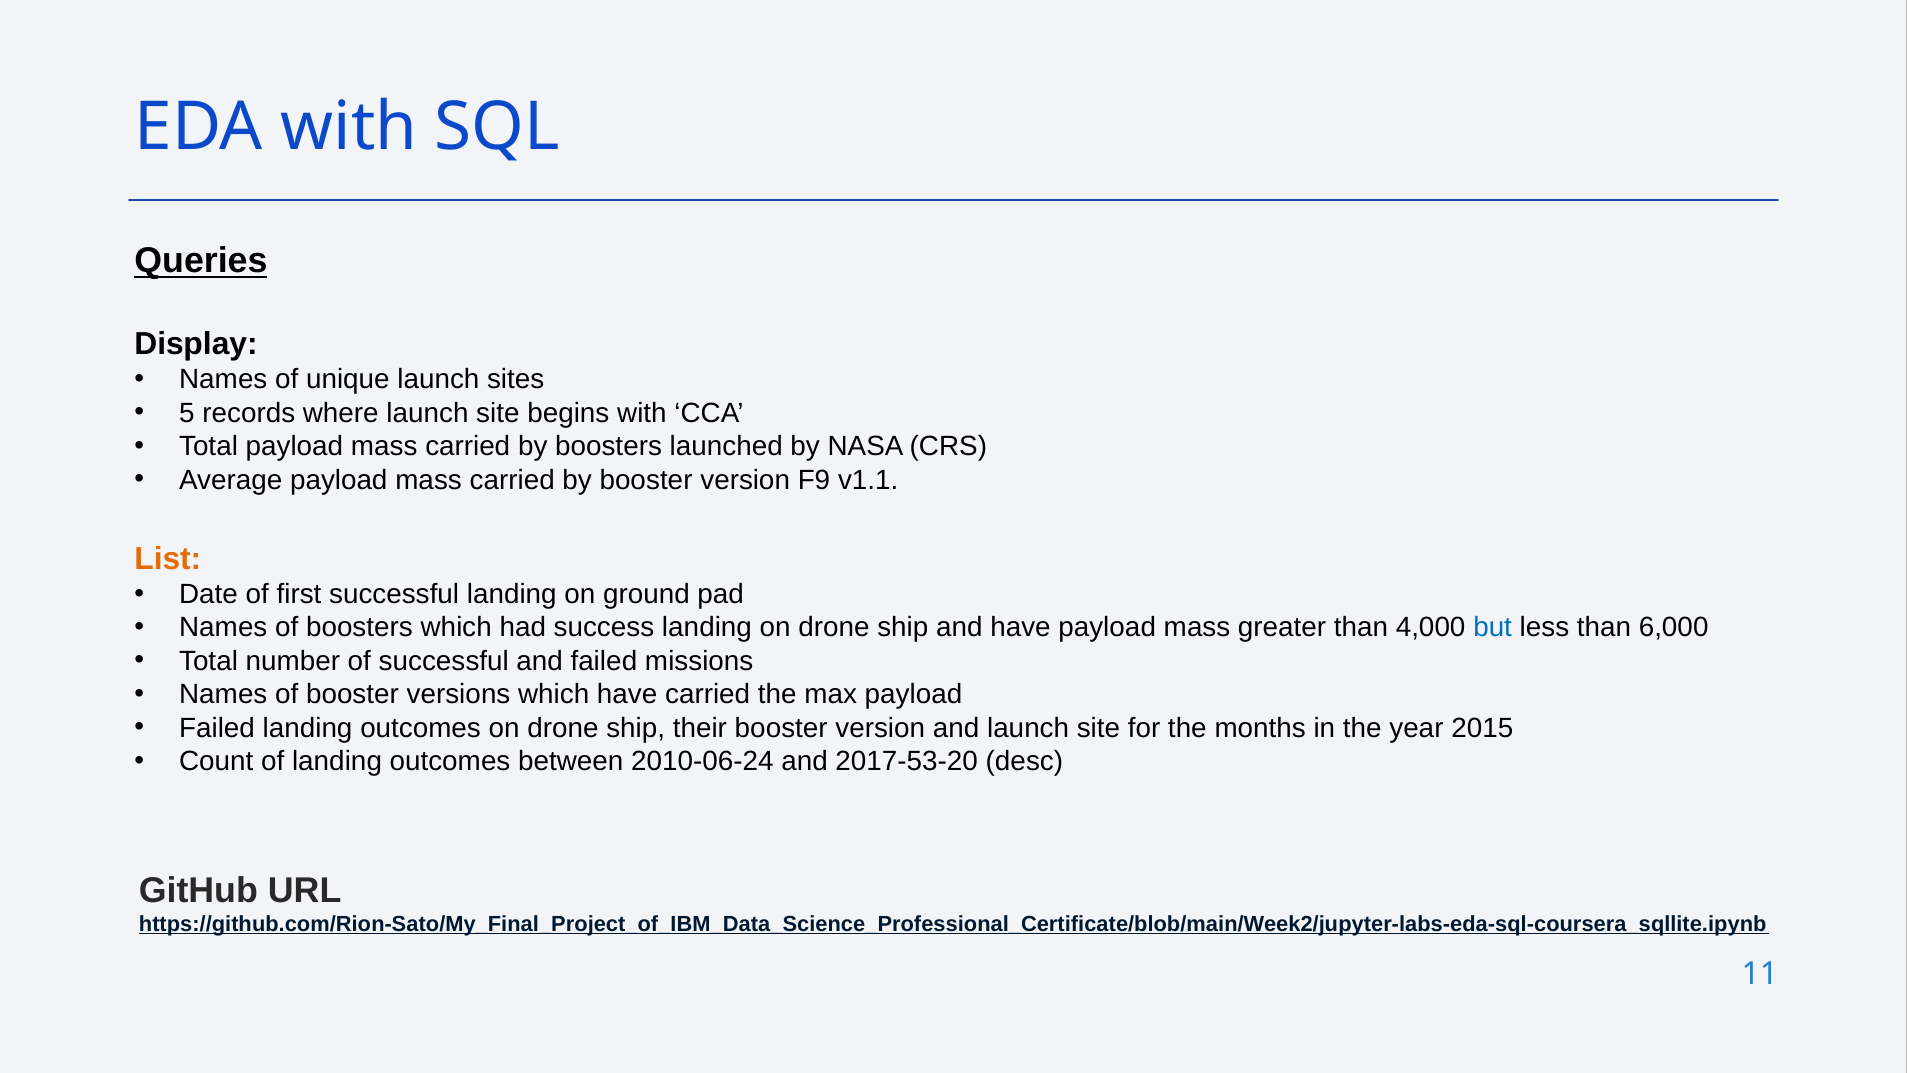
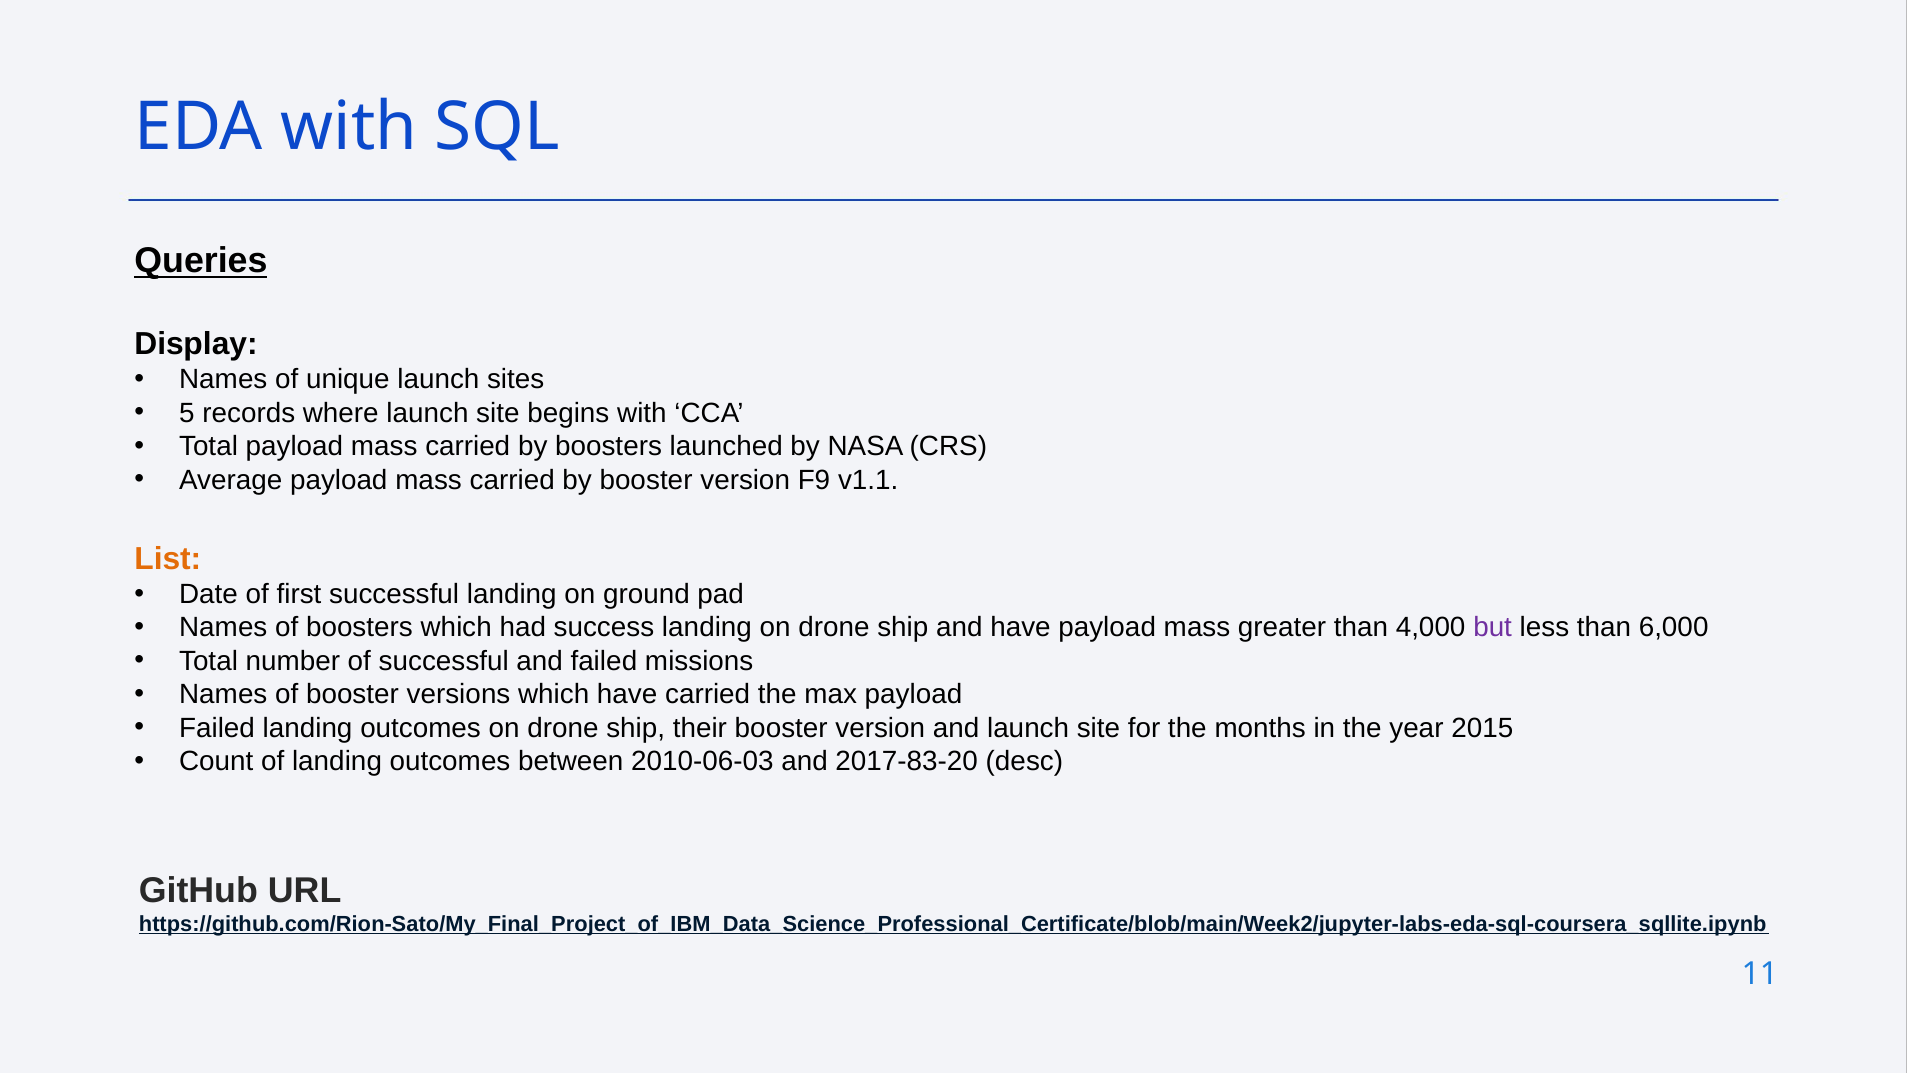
but colour: blue -> purple (1493, 628)
2010-06-24: 2010-06-24 -> 2010-06-03 (702, 761)
2017-53-20: 2017-53-20 -> 2017-83-20 (907, 761)
